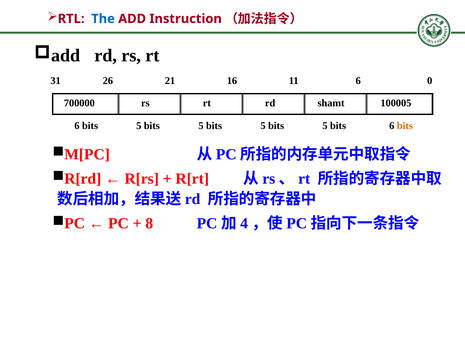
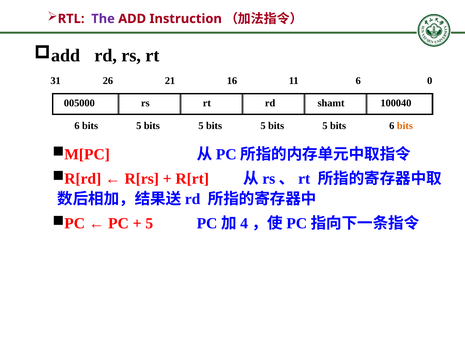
The colour: blue -> purple (103, 19)
700000: 700000 -> 005000 (79, 103)
100005: 100005 -> 100040 (396, 103)
8: 8 -> 5 (149, 223)
